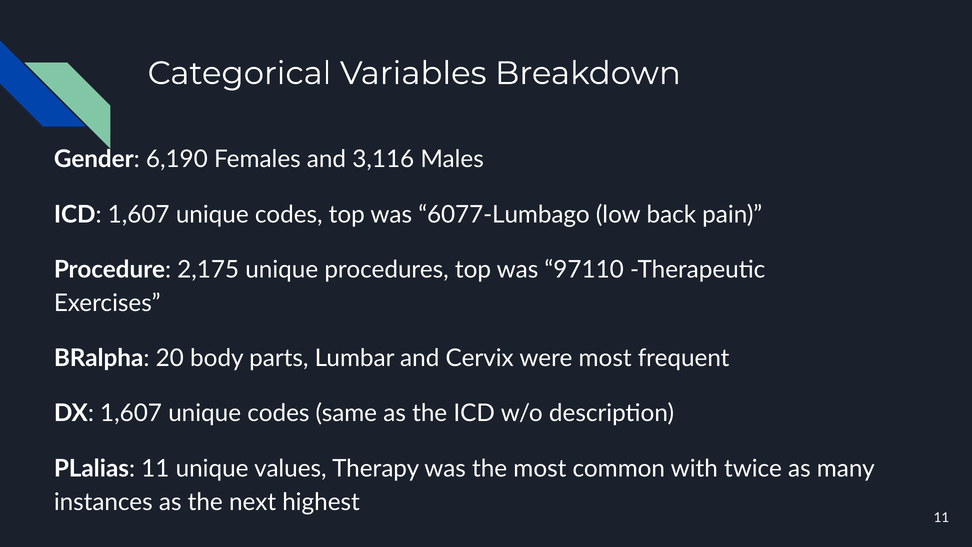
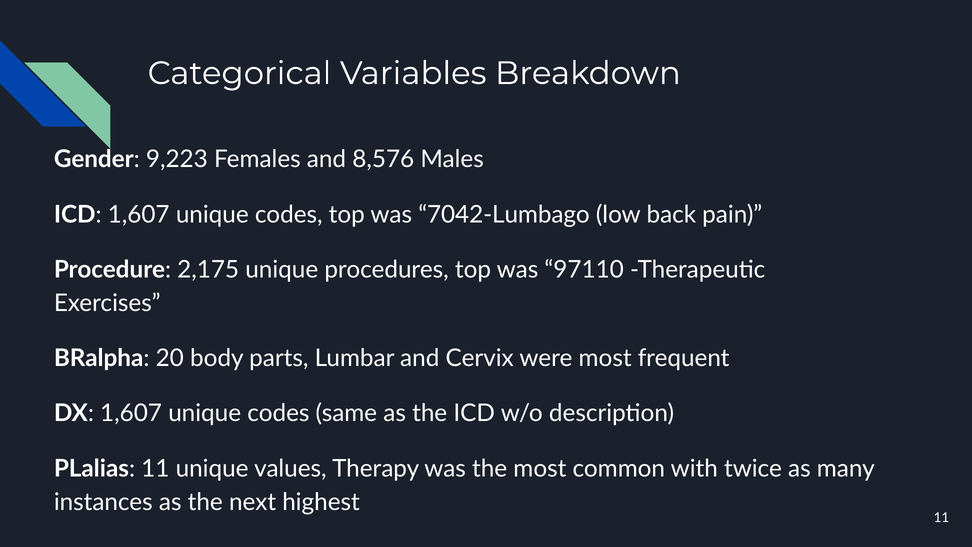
6,190: 6,190 -> 9,223 (177, 159)
3,116: 3,116 -> 8,576 (383, 159)
6077-Lumbago: 6077-Lumbago -> 7042-Lumbago (504, 214)
